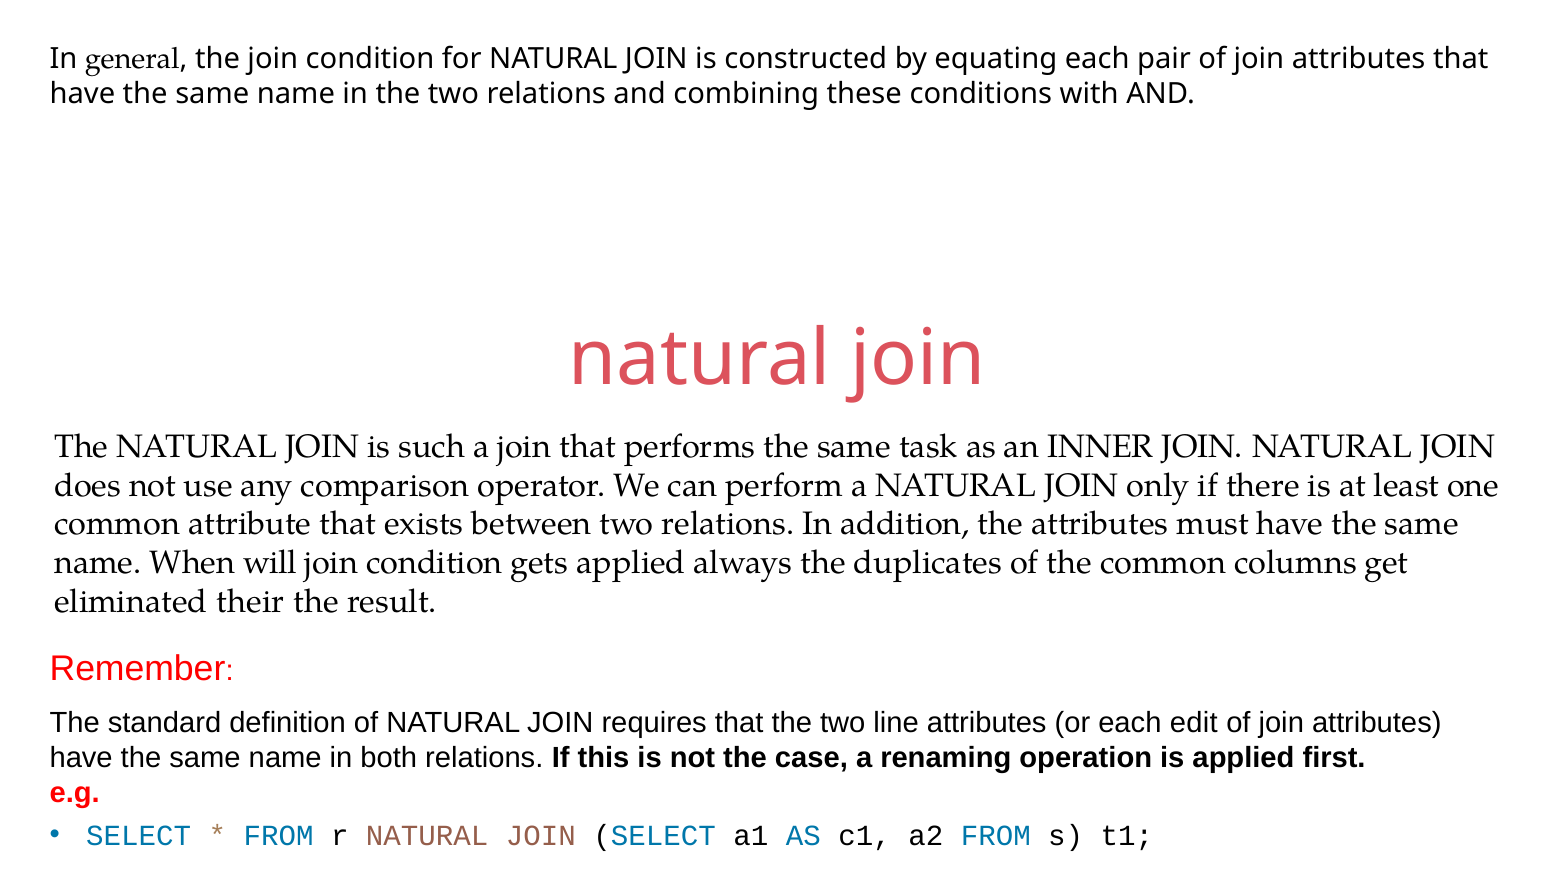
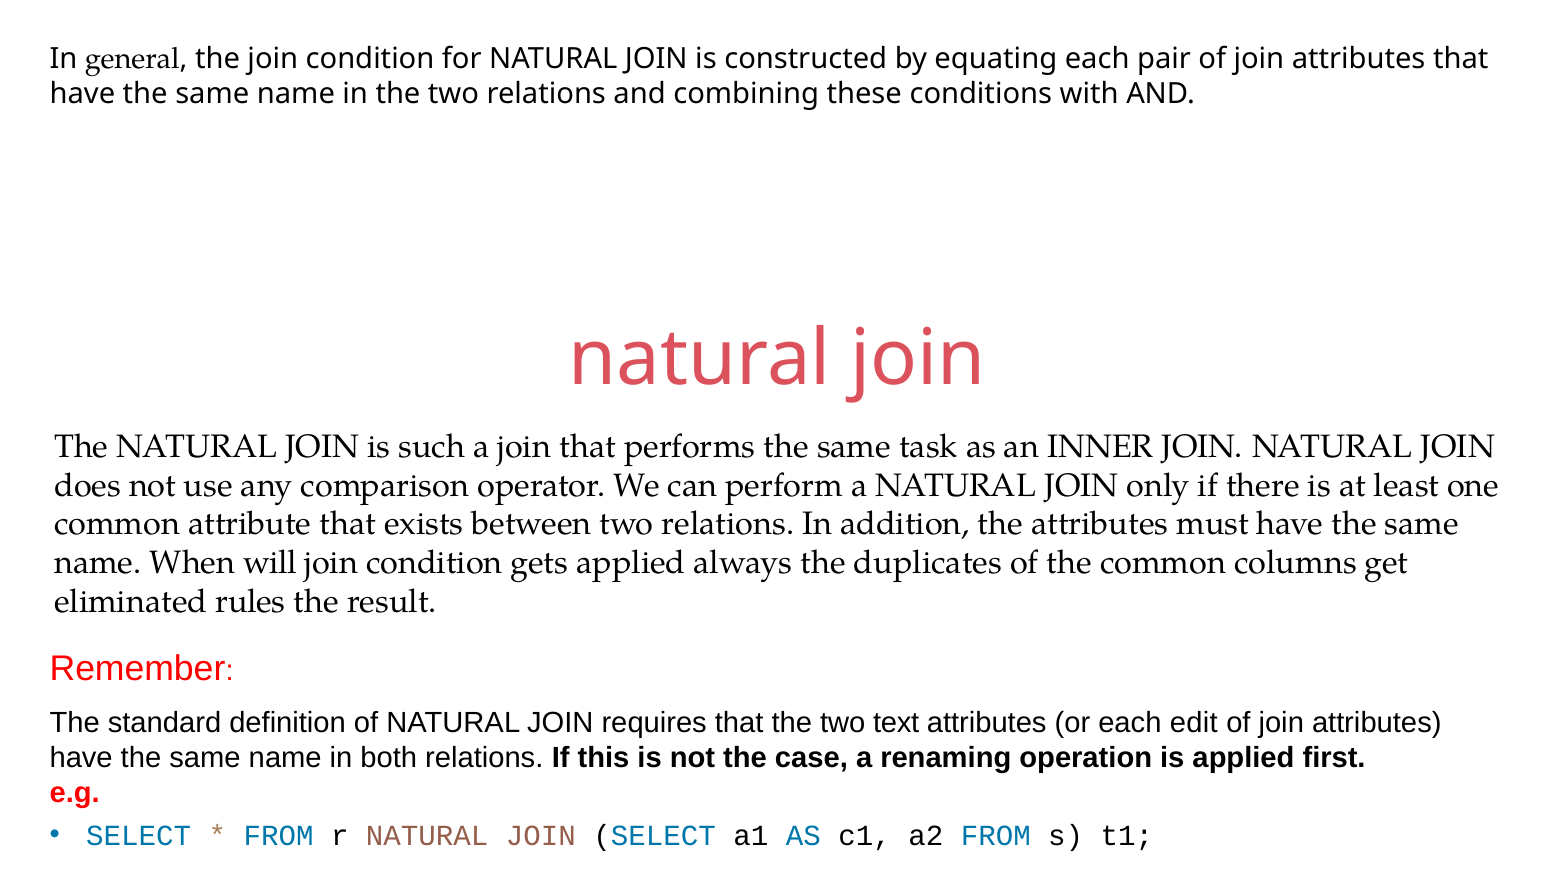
their: their -> rules (251, 602)
line: line -> text (896, 723)
